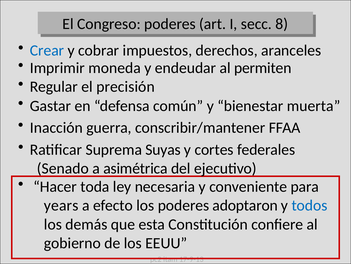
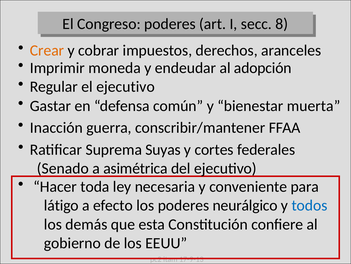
Crear colour: blue -> orange (47, 50)
permiten: permiten -> adopción (263, 68)
el precisión: precisión -> ejecutivo (126, 86)
years: years -> látigo (61, 205)
adoptaron: adoptaron -> neurálgico (245, 205)
